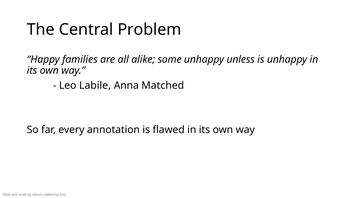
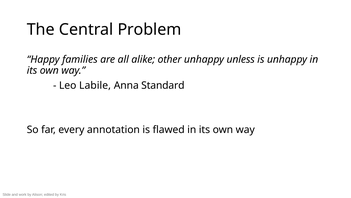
some: some -> other (170, 59)
Matched: Matched -> Standard (163, 85)
